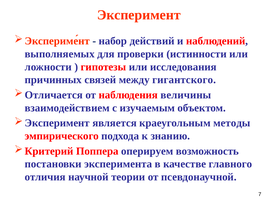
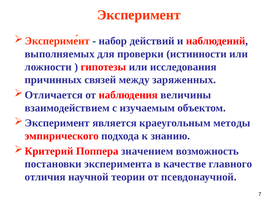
гигантского: гигантского -> заряженных (184, 80)
оперируем: оперируем -> значением (147, 151)
